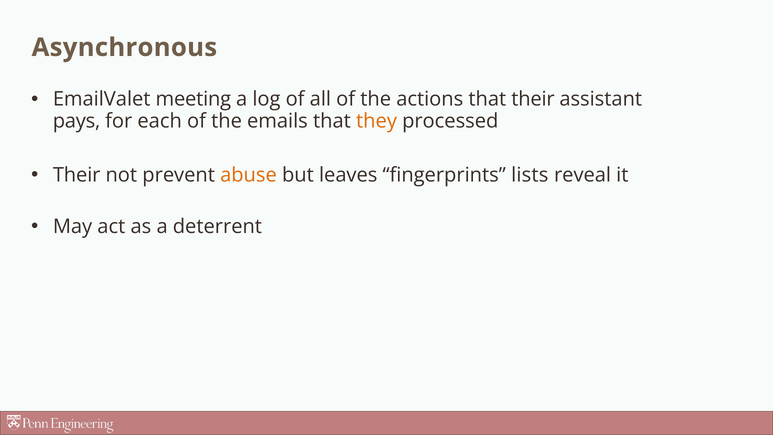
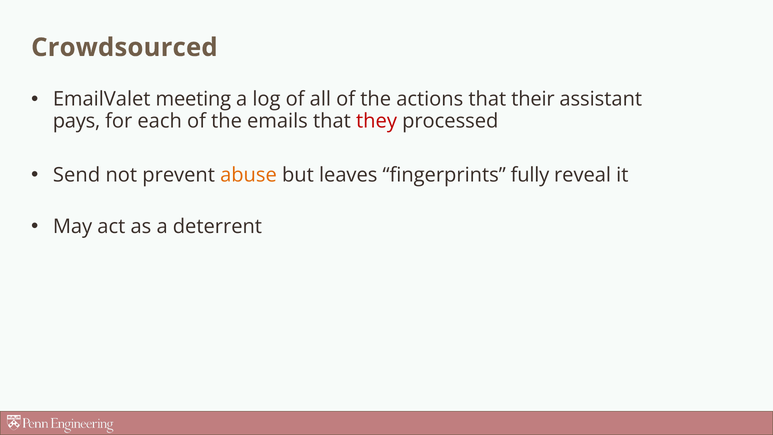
Asynchronous: Asynchronous -> Crowdsourced (124, 47)
they colour: orange -> red (377, 121)
Their: Their -> Send (77, 175)
lists: lists -> fully (530, 175)
